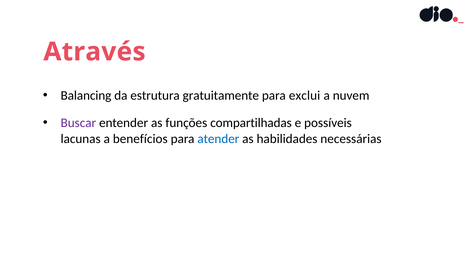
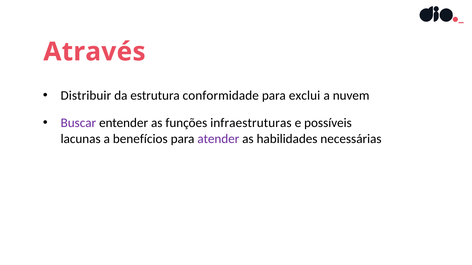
Balancing: Balancing -> Distribuir (86, 96)
gratuitamente: gratuitamente -> conformidade (221, 96)
compartilhadas: compartilhadas -> infraestruturas (251, 123)
atender colour: blue -> purple (218, 139)
